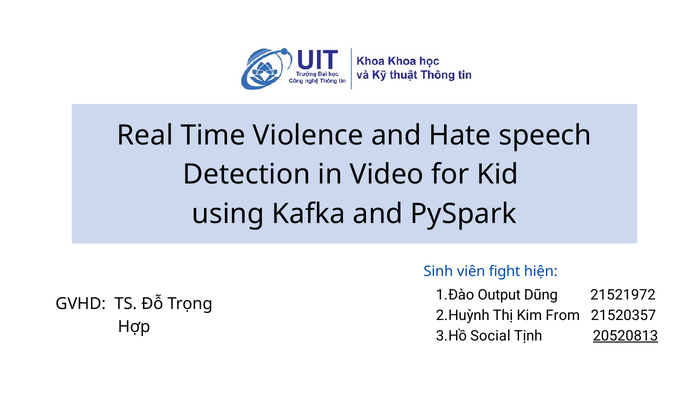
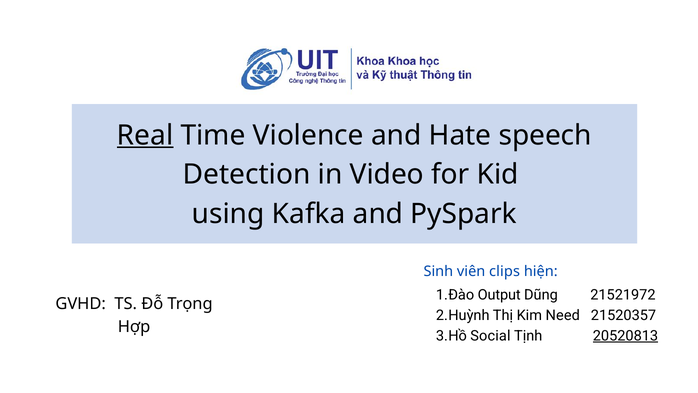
Real underline: none -> present (145, 135)
fight: fight -> clips (505, 271)
From: From -> Need (563, 315)
